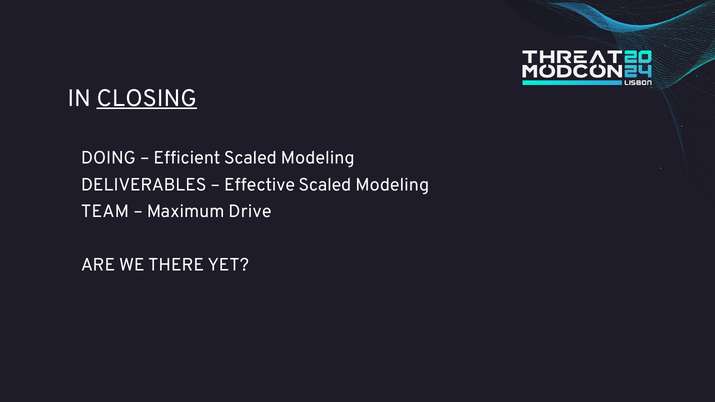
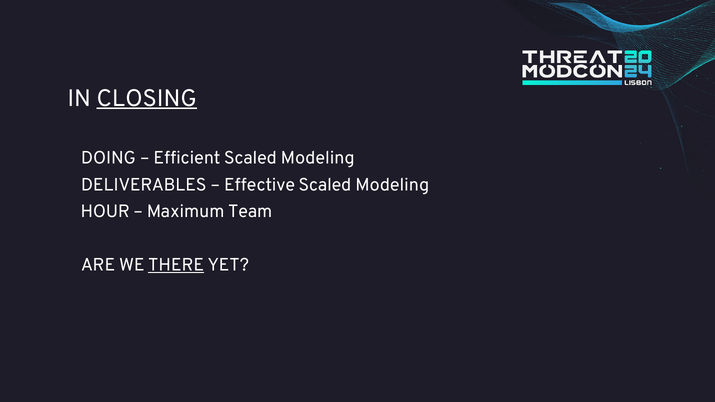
TEAM: TEAM -> HOUR (105, 211)
Drive: Drive -> Team (250, 211)
THERE underline: none -> present (176, 265)
